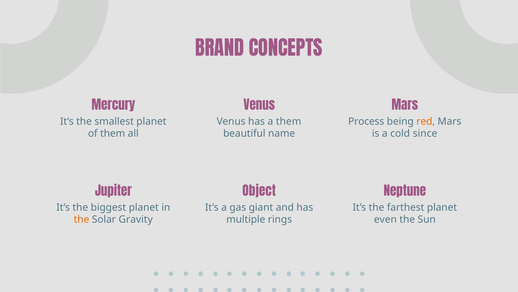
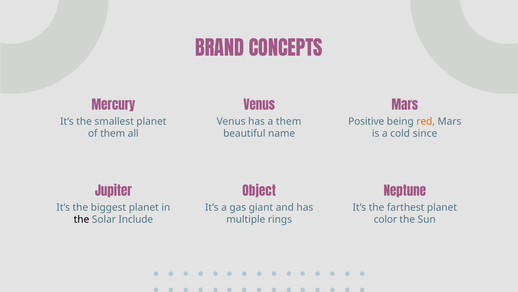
Process: Process -> Positive (366, 121)
the colour: orange -> black (82, 219)
Gravity: Gravity -> Include (136, 219)
even: even -> color (385, 219)
